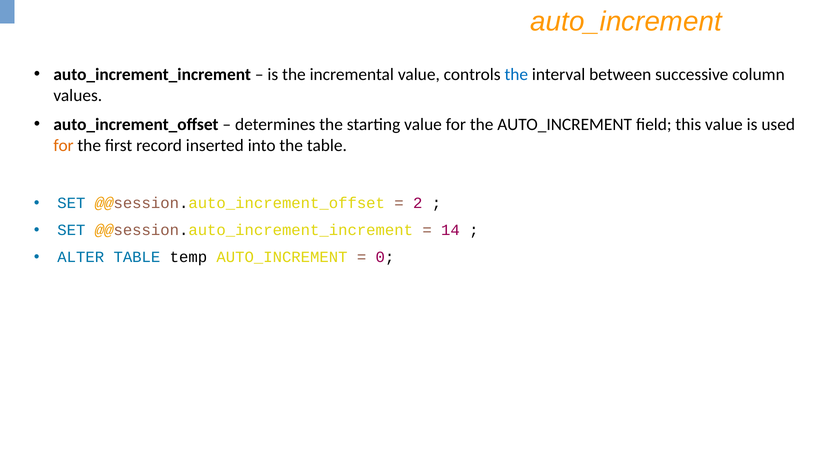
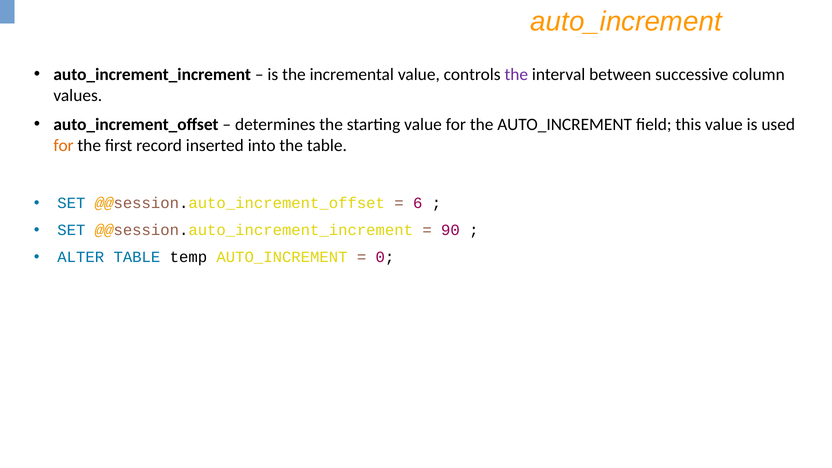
the colour: blue -> purple (516, 75)
2: 2 -> 6 (418, 203)
14: 14 -> 90 (450, 230)
